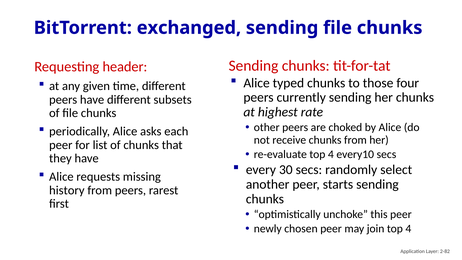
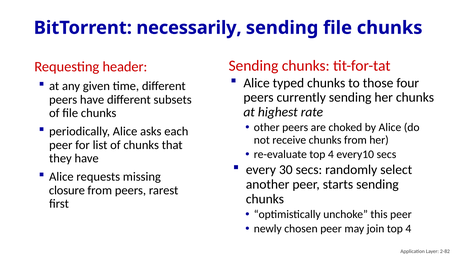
exchanged: exchanged -> necessarily (189, 28)
history: history -> closure (67, 190)
